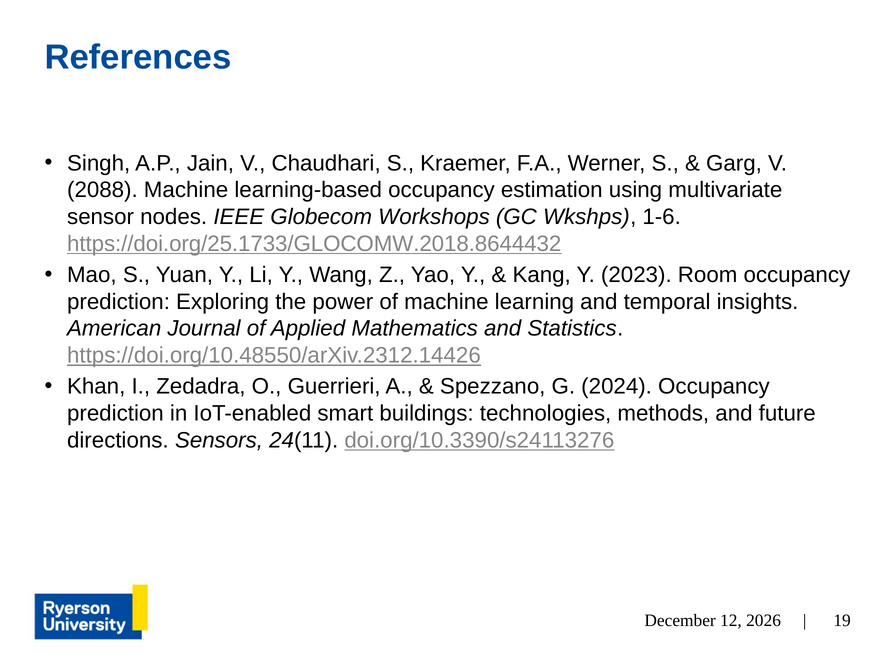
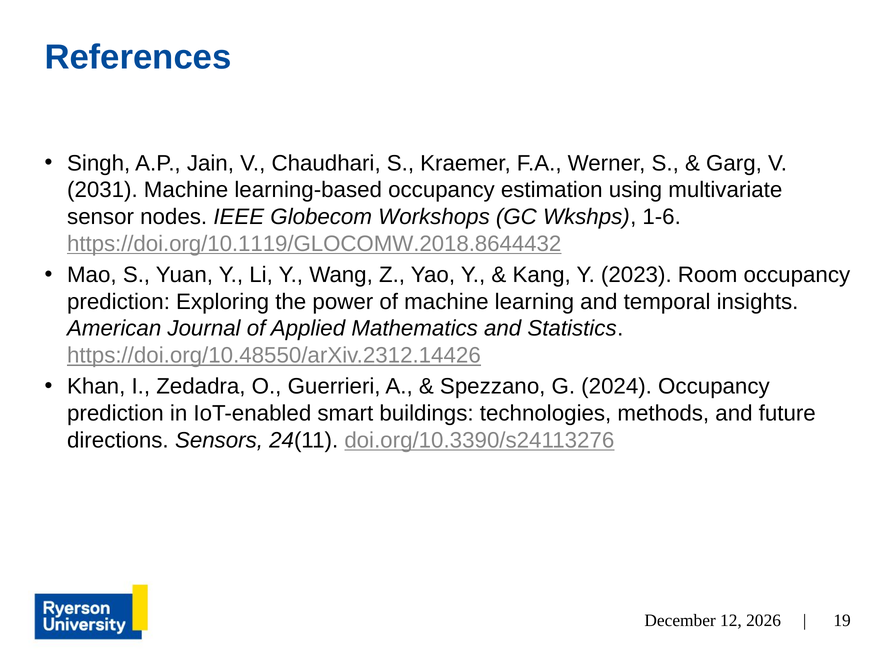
2088: 2088 -> 2031 (102, 190)
https://doi.org/25.1733/GLOCOMW.2018.8644432: https://doi.org/25.1733/GLOCOMW.2018.8644432 -> https://doi.org/10.1119/GLOCOMW.2018.8644432 (314, 244)
